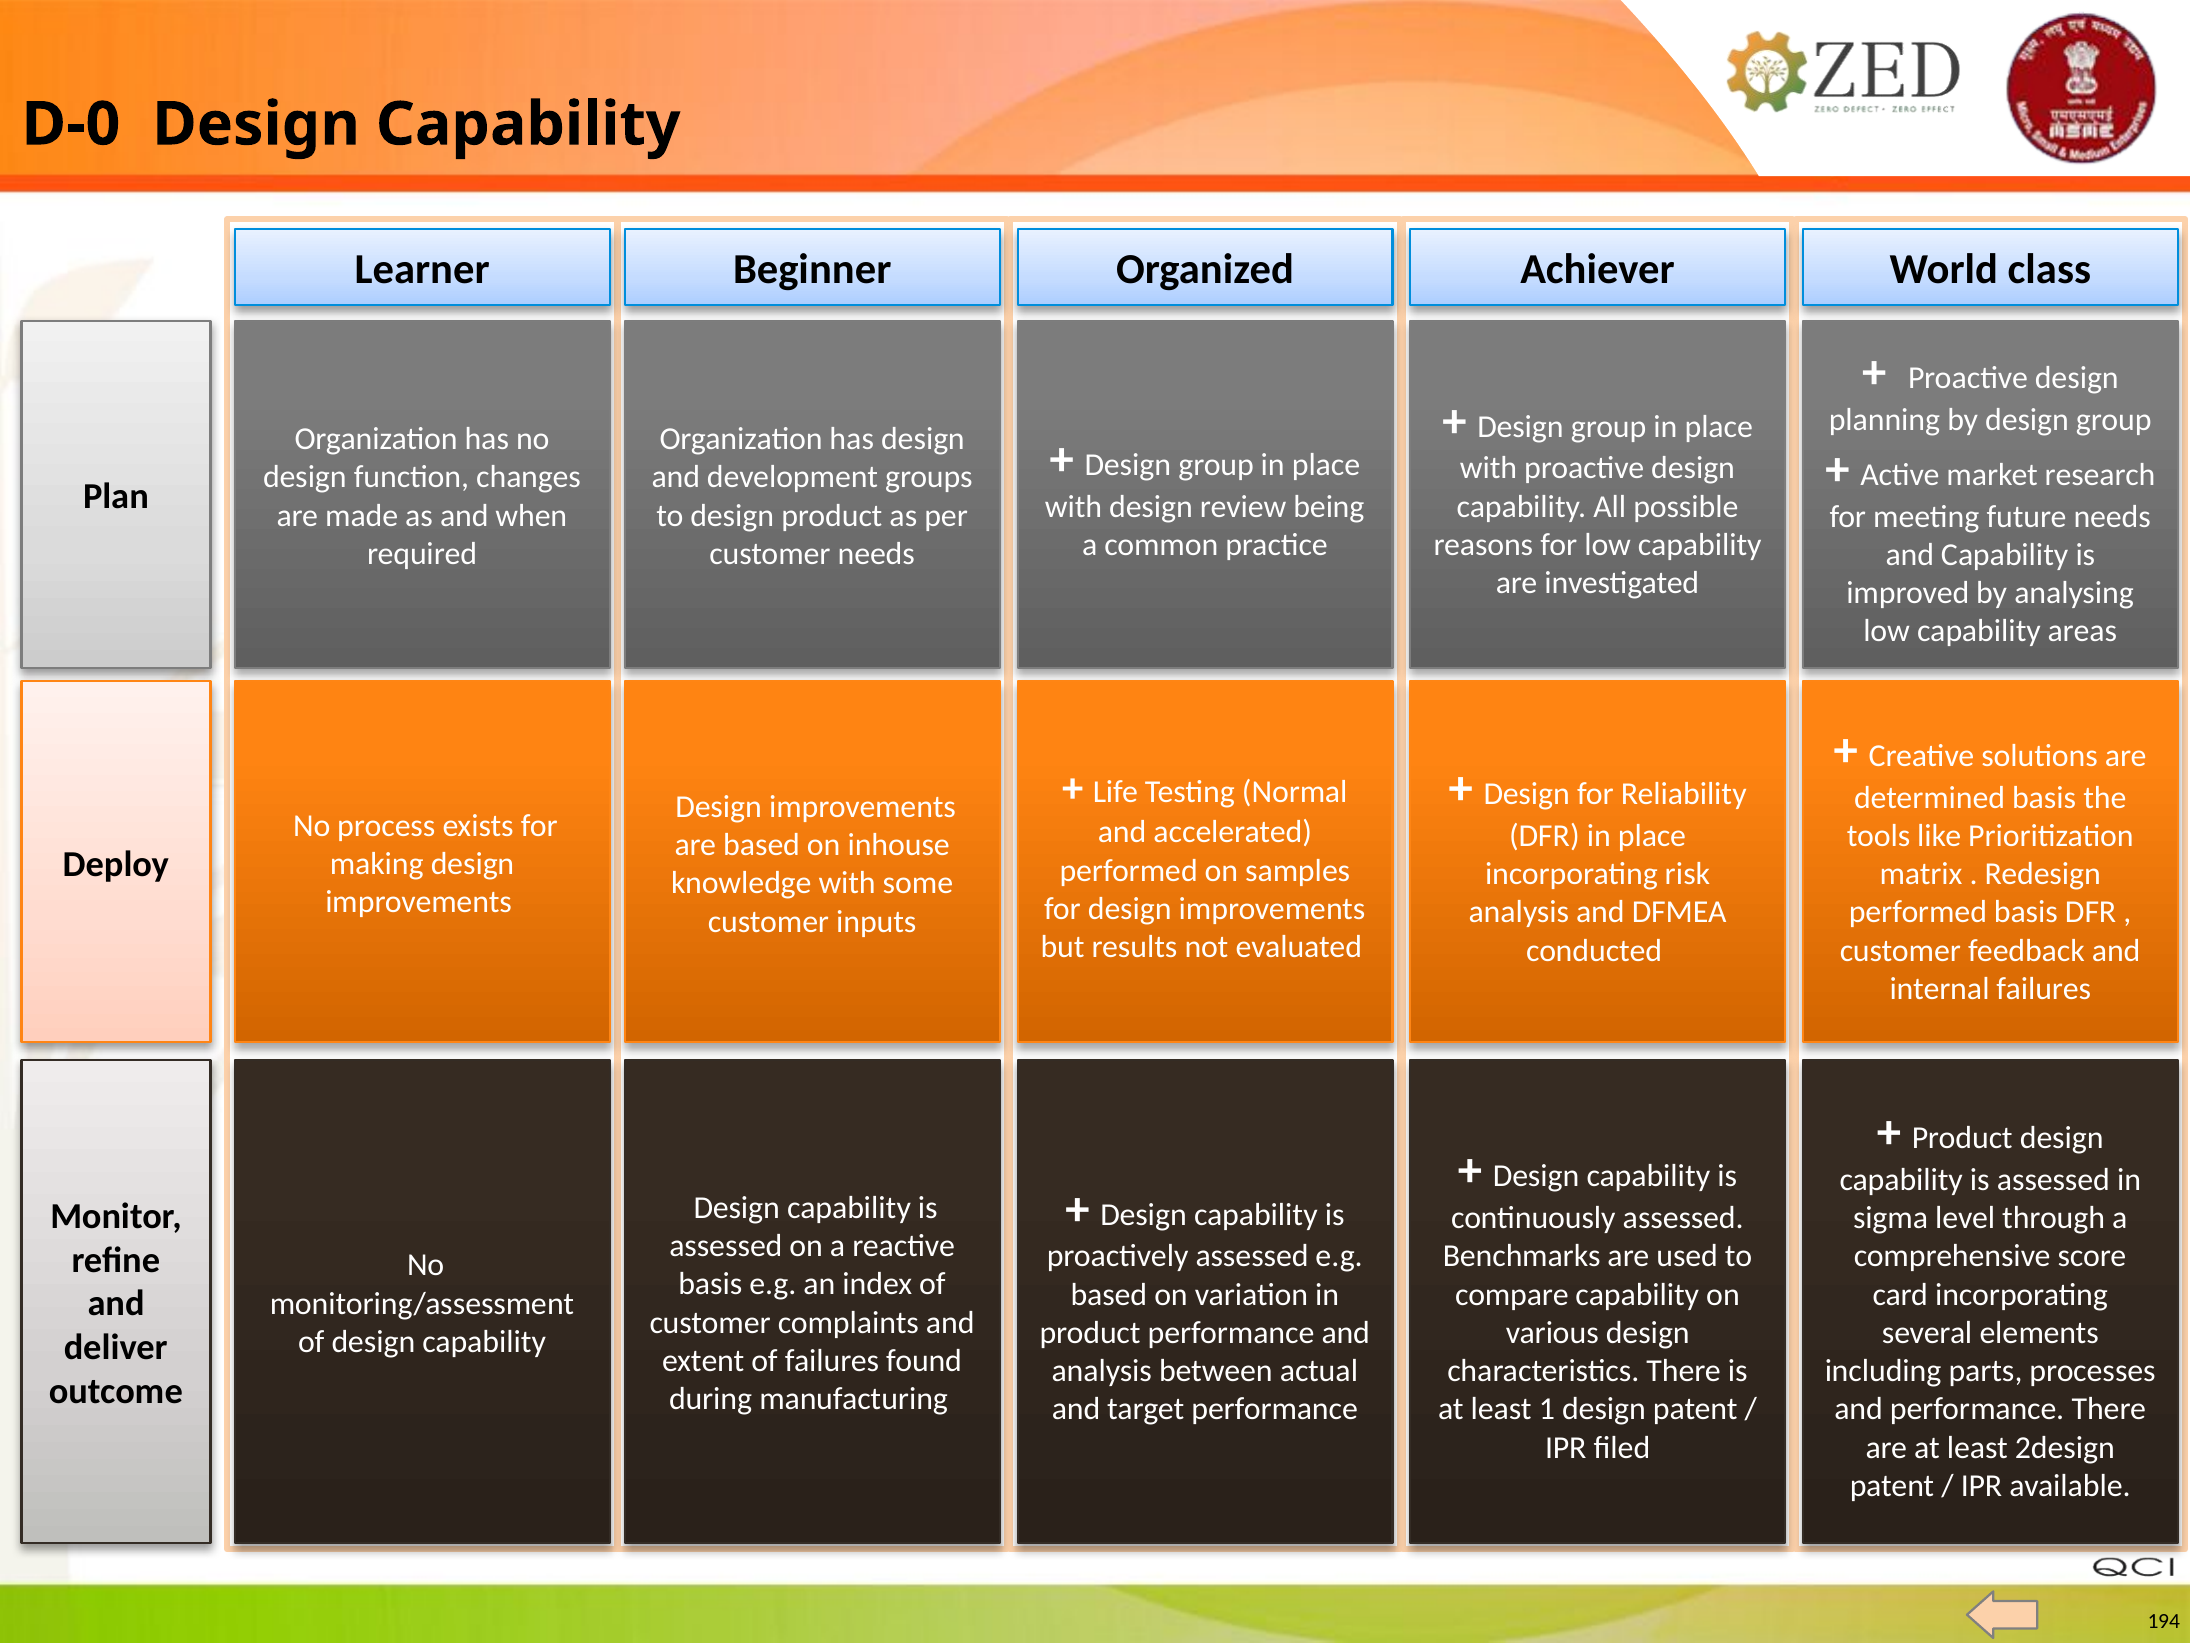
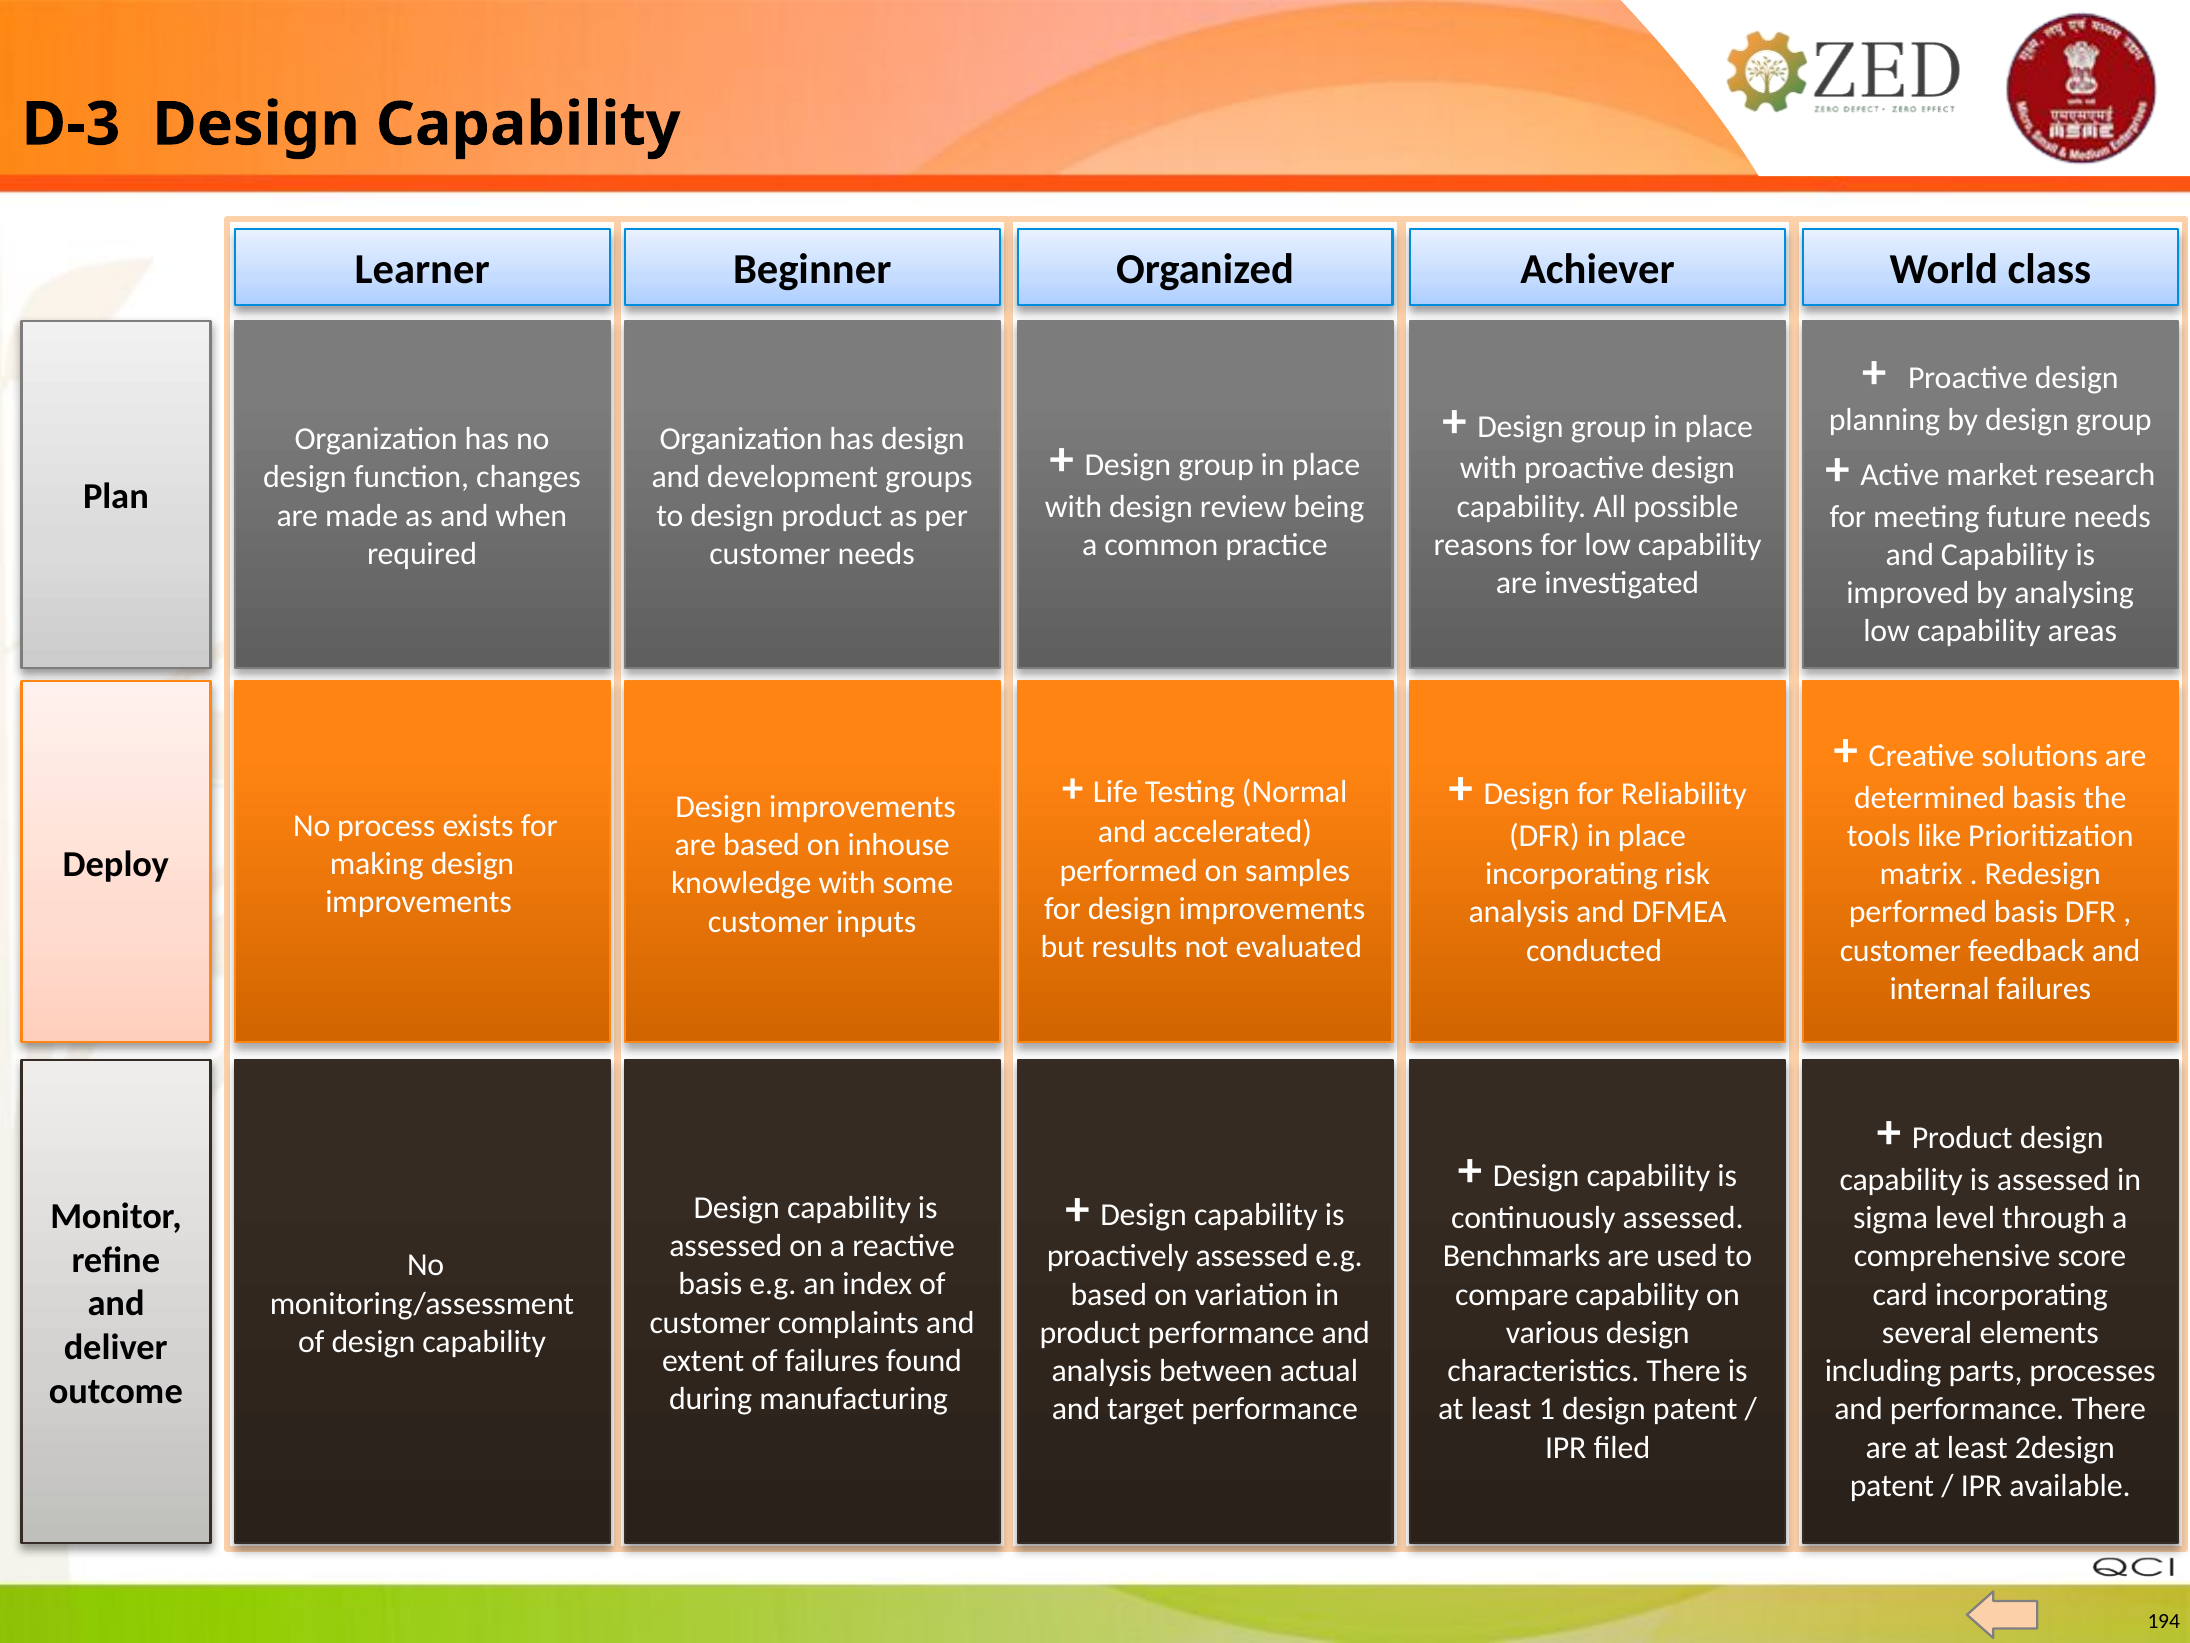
D-0: D-0 -> D-3 (71, 124)
